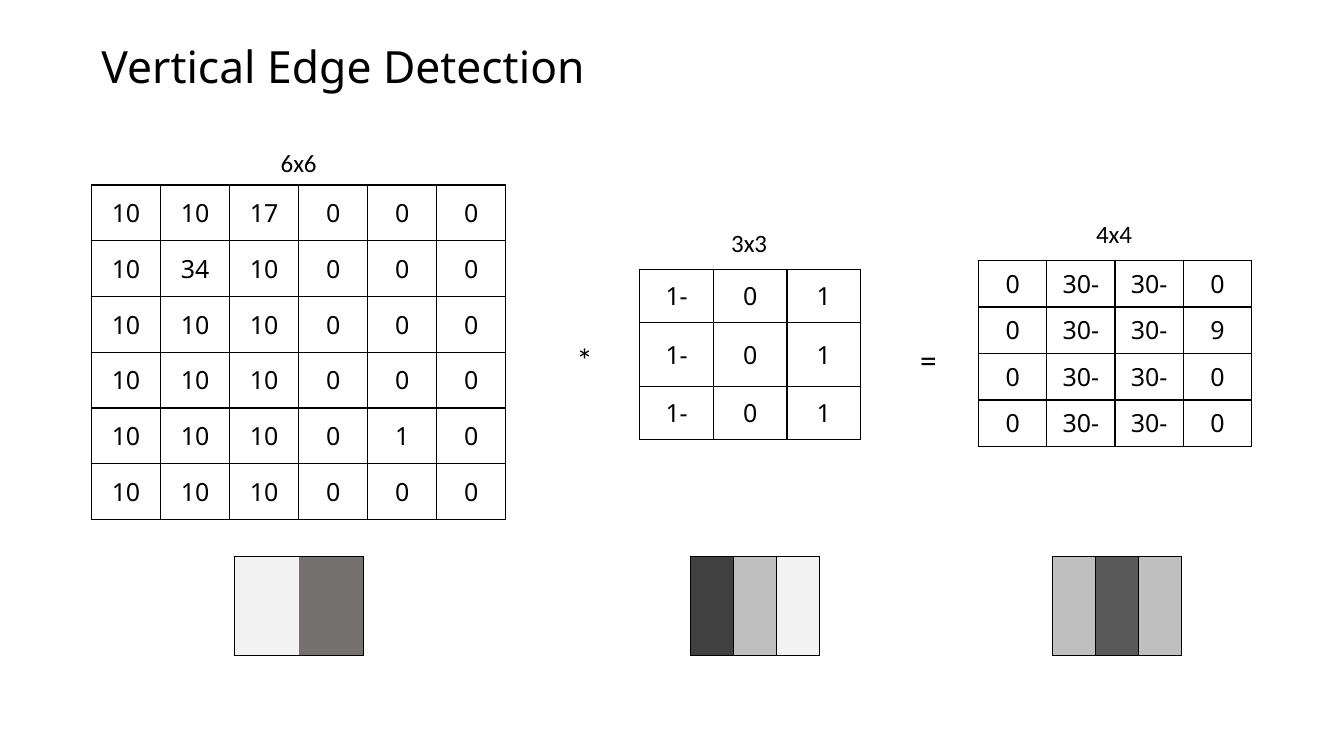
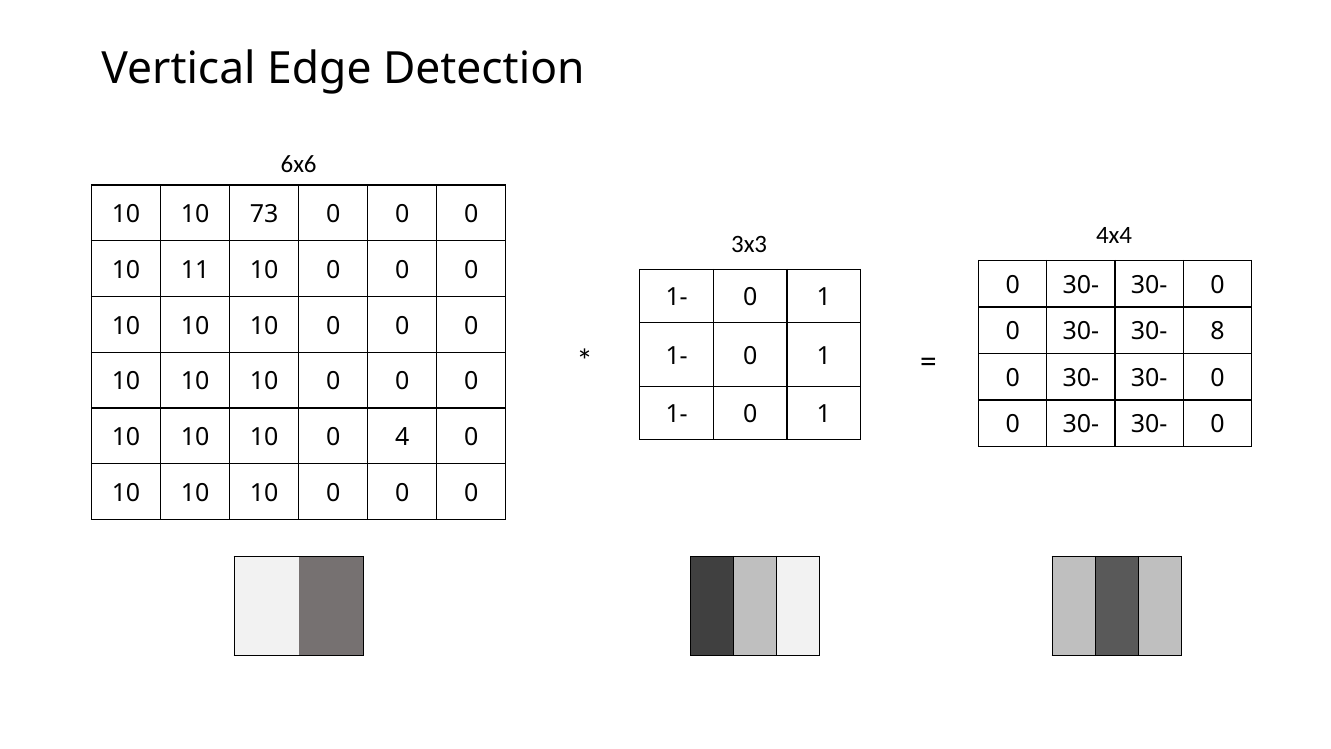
17: 17 -> 73 (264, 214)
34: 34 -> 11 (195, 270)
9: 9 -> 8 (1217, 331)
10 0 1: 1 -> 4 (402, 437)
